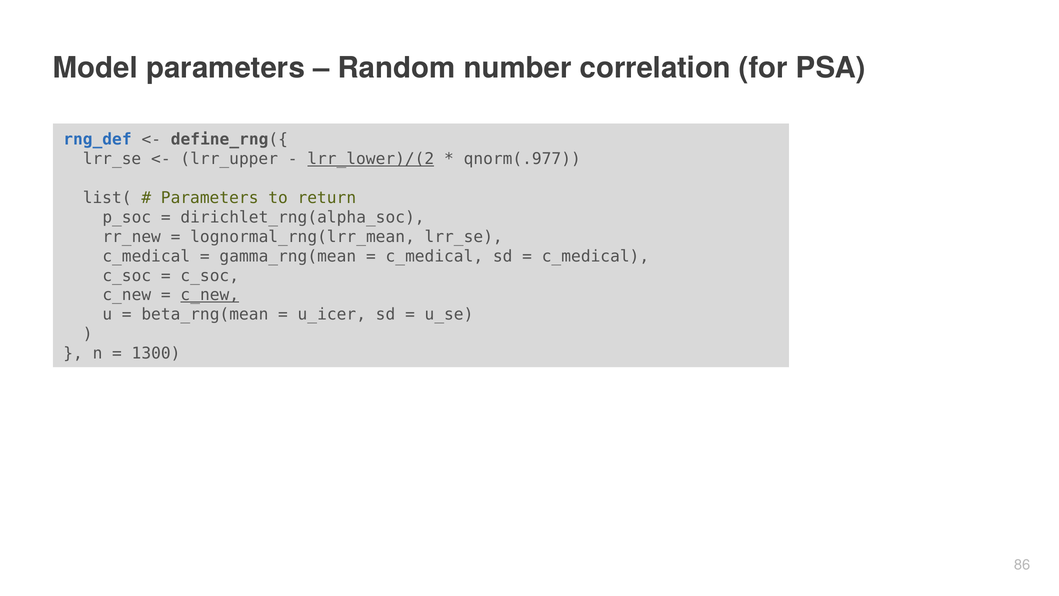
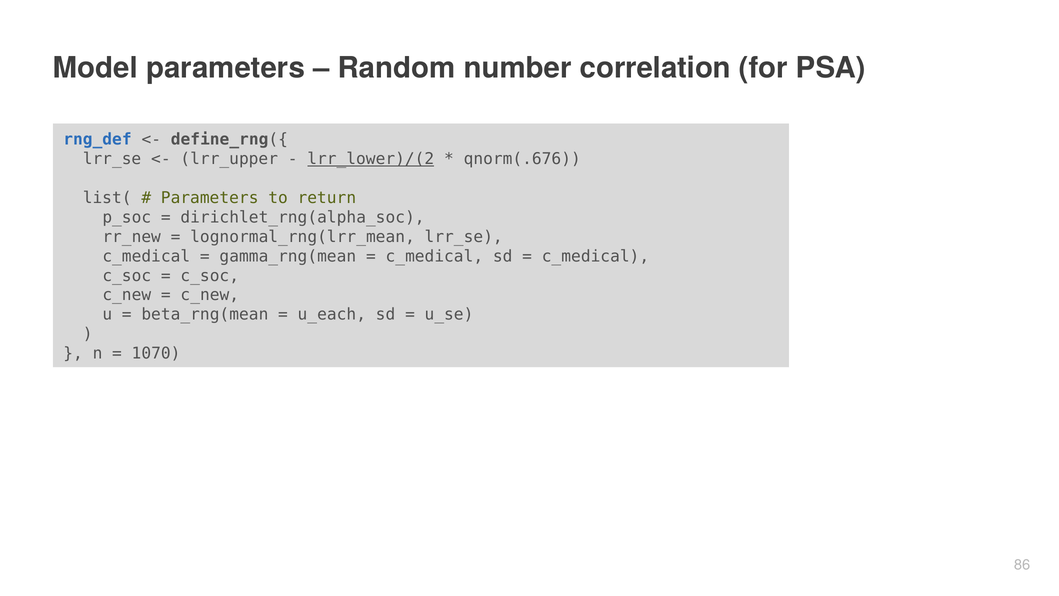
qnorm(.977: qnorm(.977 -> qnorm(.676 (522, 159)
c_new underline: present -> none (210, 295)
u_icer: u_icer -> u_each (332, 314)
1300: 1300 -> 1070 (156, 353)
